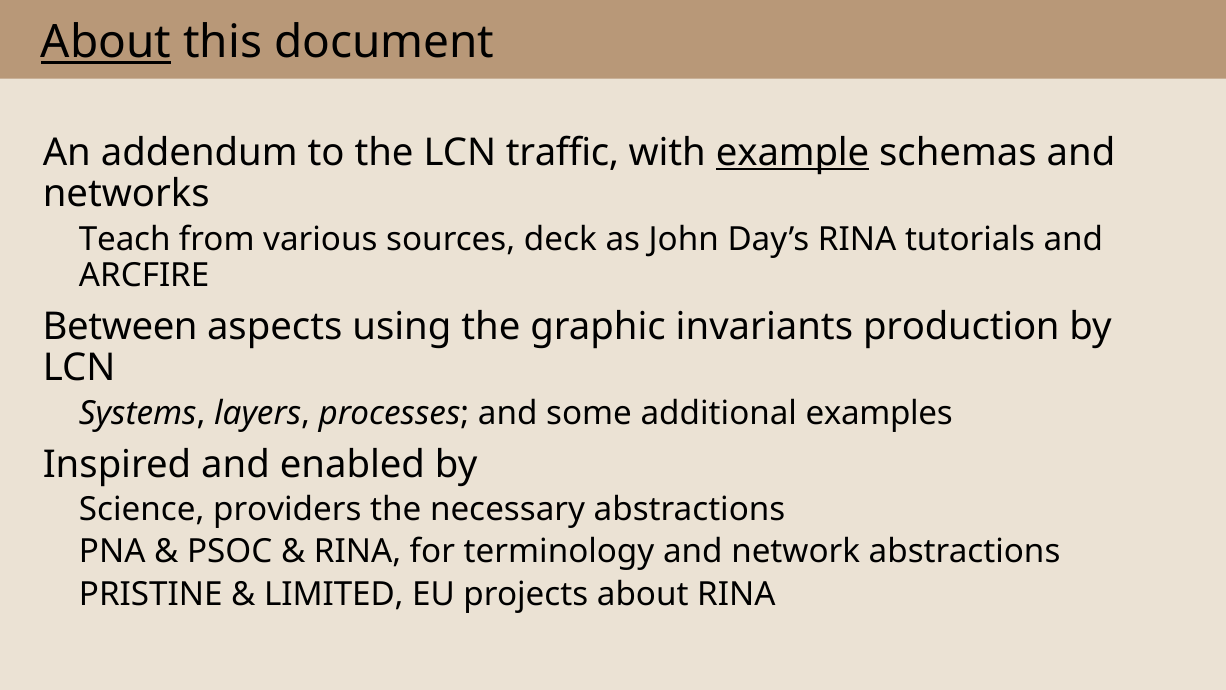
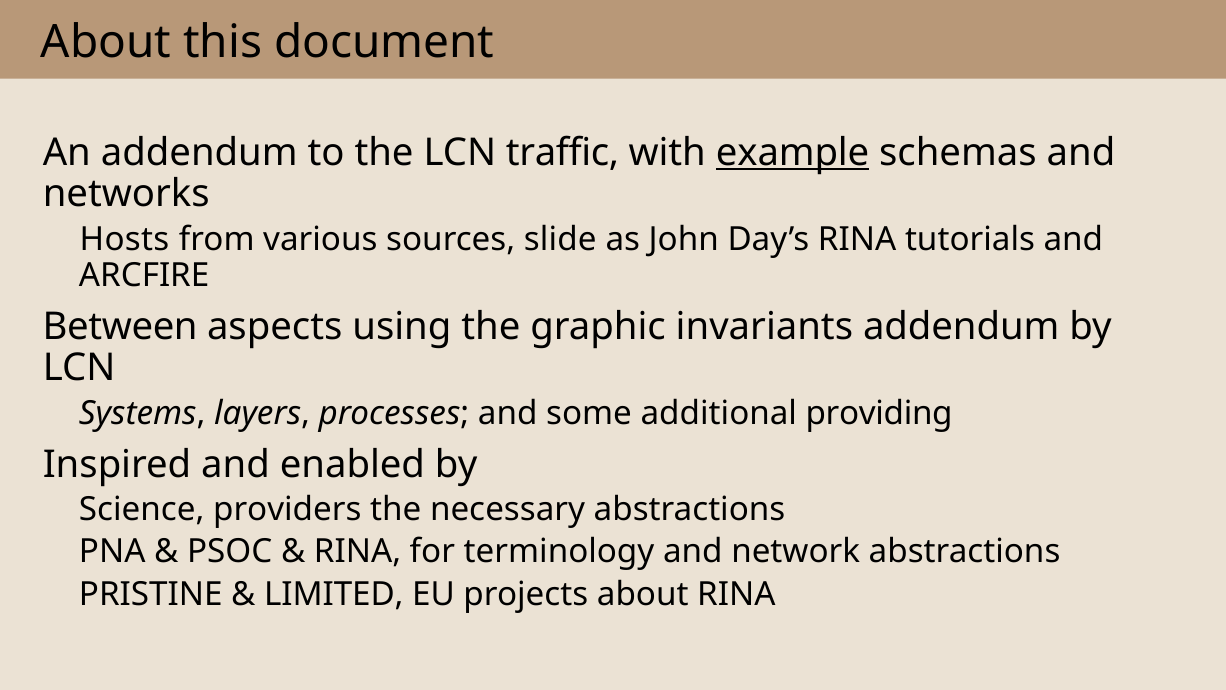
About underline: present -> none (106, 43)
Teach: Teach -> Hosts (124, 239)
deck: deck -> slide (560, 239)
invariants production: production -> addendum (961, 326)
examples: examples -> providing (879, 413)
